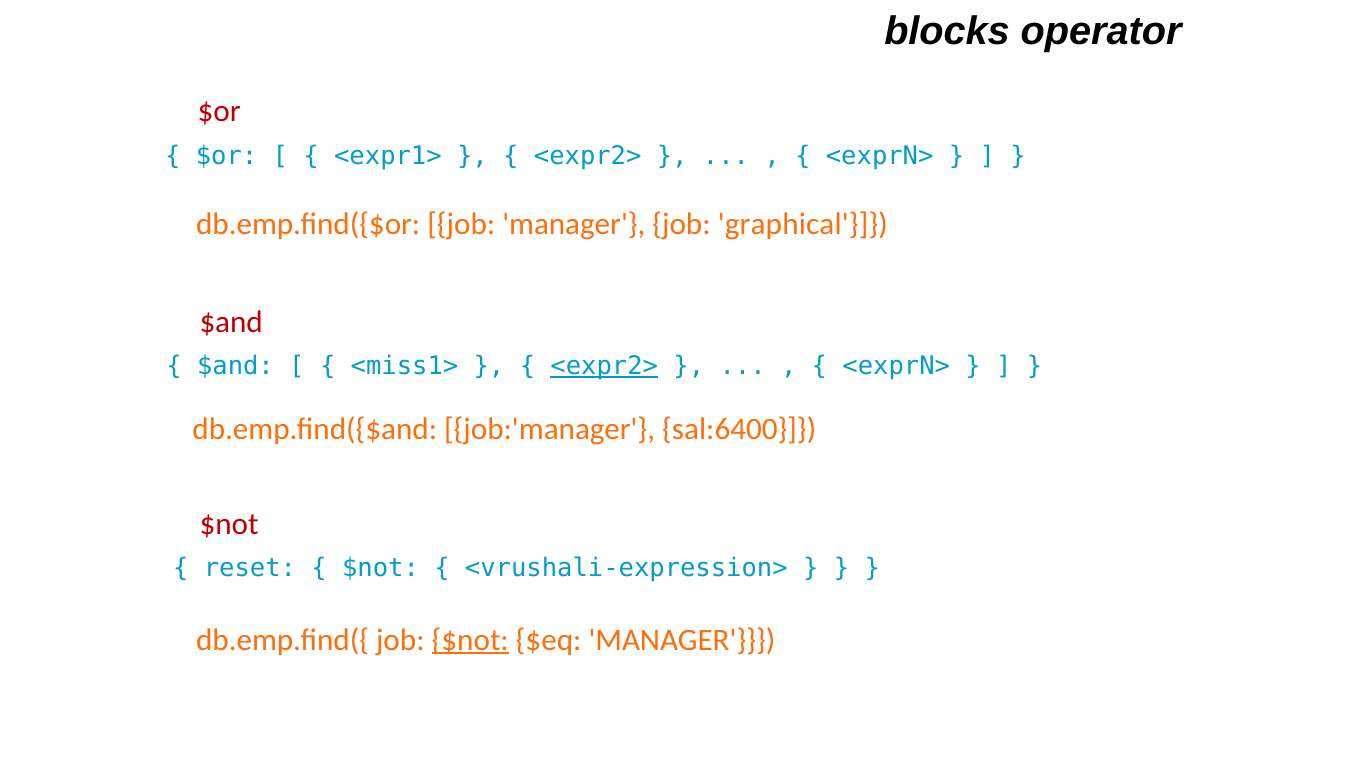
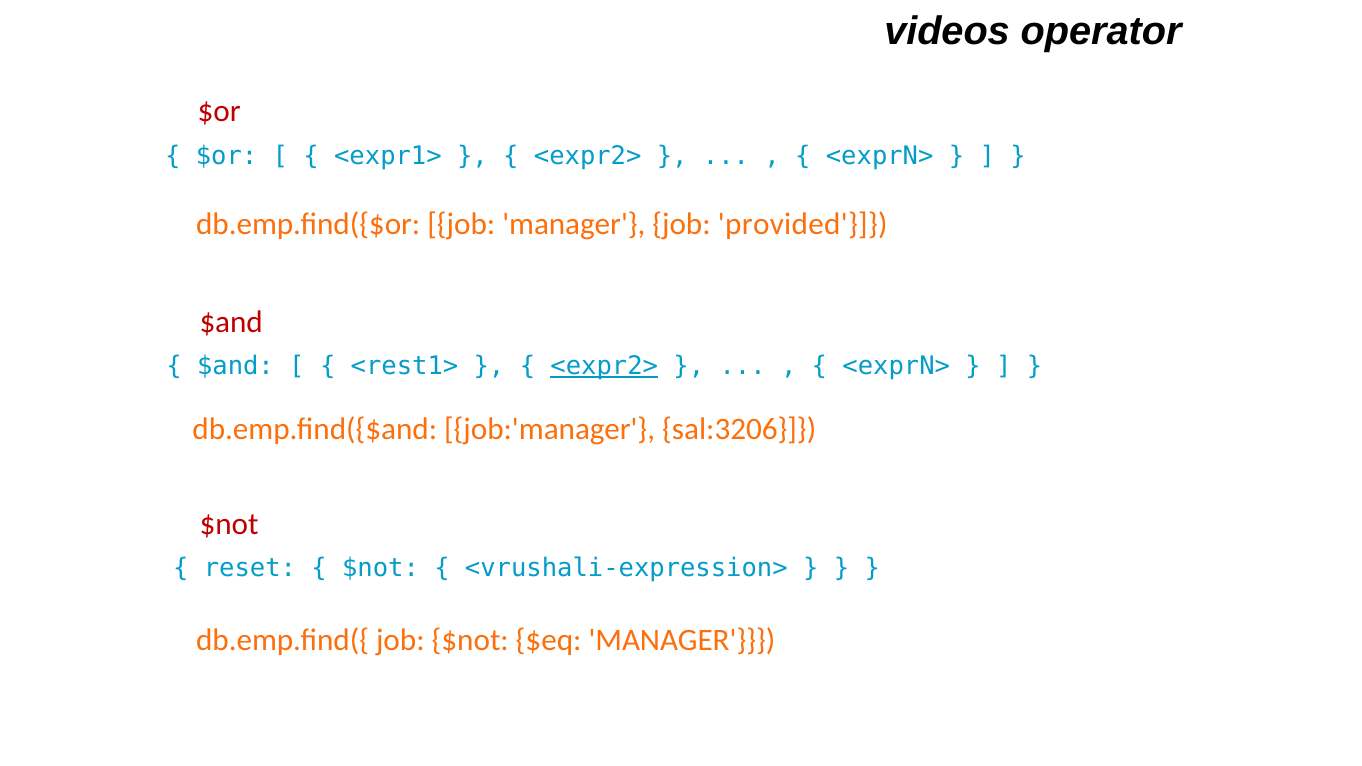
blocks: blocks -> videos (947, 32)
graphical: graphical -> provided (803, 224)
<miss1>: <miss1> -> <rest1> (404, 366)
sal:6400: sal:6400 -> sal:3206 (739, 429)
$not underline: present -> none (470, 640)
